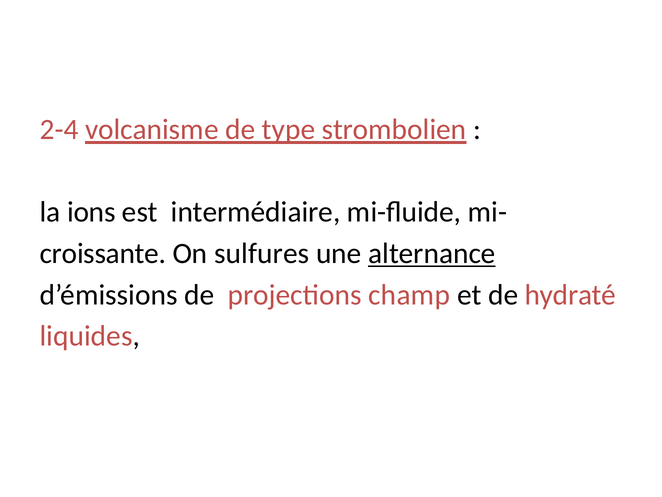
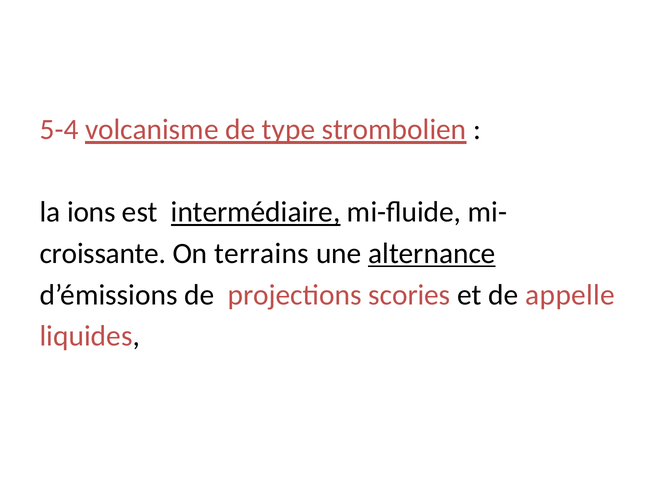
2-4: 2-4 -> 5-4 (59, 130)
intermédiaire underline: none -> present (256, 212)
sulfures: sulfures -> terrains (262, 253)
champ: champ -> scories (409, 295)
hydraté: hydraté -> appelle (570, 295)
